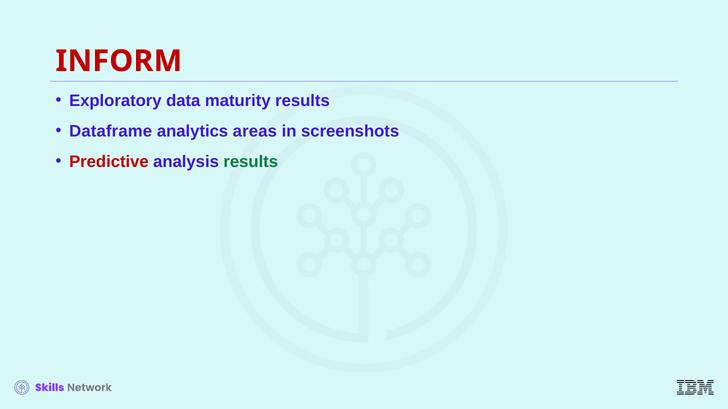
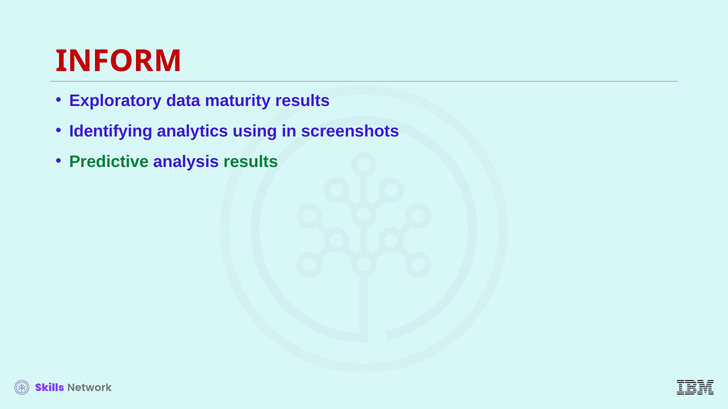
Dataframe: Dataframe -> Identifying (111, 131)
areas: areas -> using (255, 131)
Predictive colour: red -> green (109, 162)
